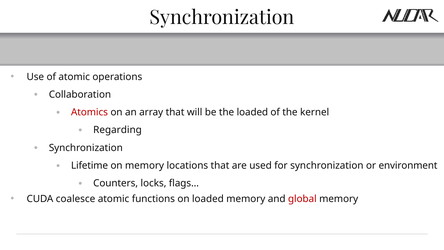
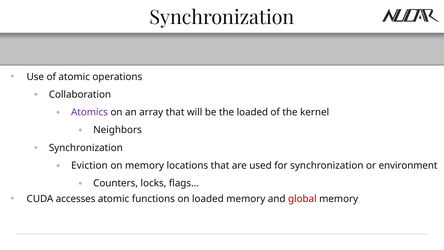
Atomics colour: red -> purple (89, 112)
Regarding: Regarding -> Neighbors (118, 130)
Lifetime: Lifetime -> Eviction (89, 165)
coalesce: coalesce -> accesses (76, 199)
